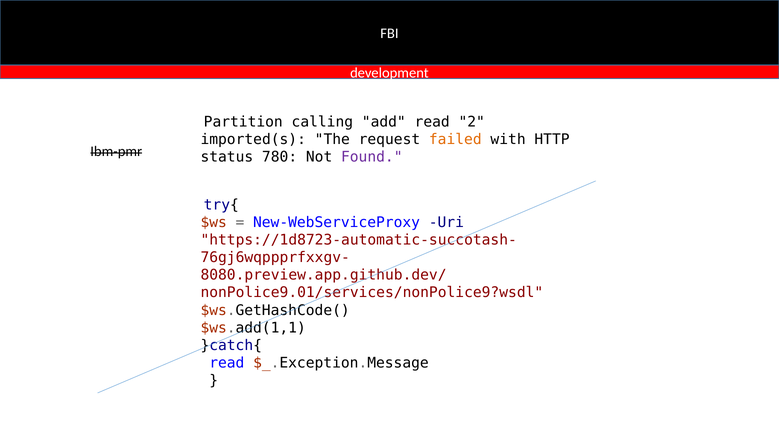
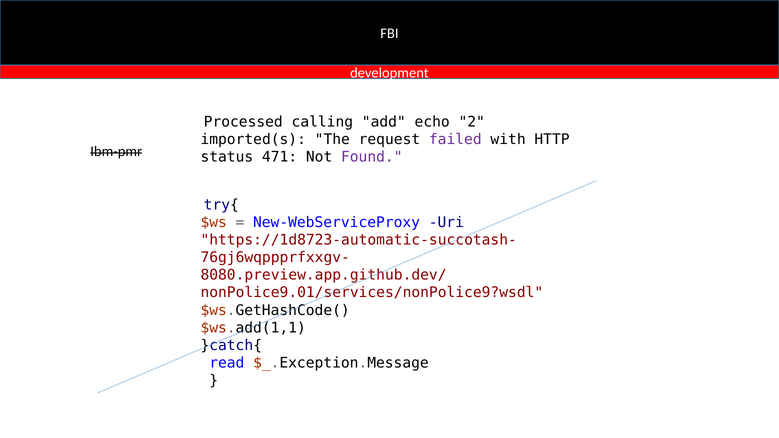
Partition: Partition -> Processed (243, 122)
add read: read -> echo (432, 122)
failed colour: orange -> purple (455, 140)
780: 780 -> 471 (280, 157)
